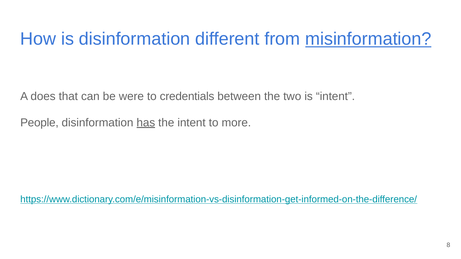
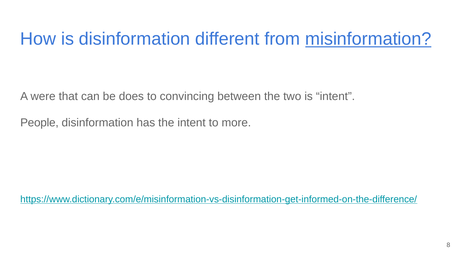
does: does -> were (43, 97)
were: were -> does (131, 97)
credentials: credentials -> convincing (187, 97)
has underline: present -> none (146, 123)
